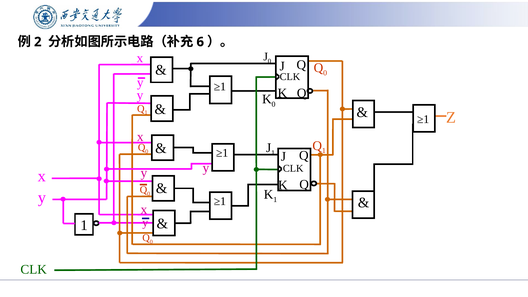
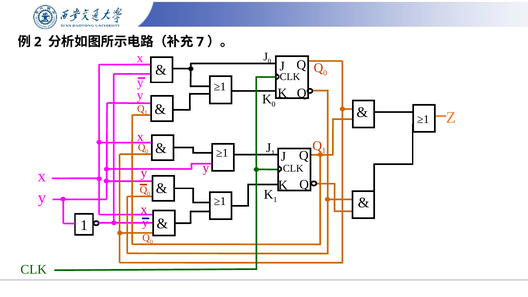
6: 6 -> 7 (200, 42)
